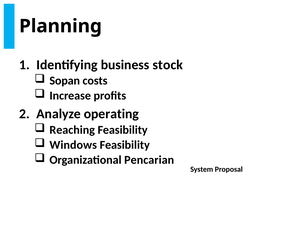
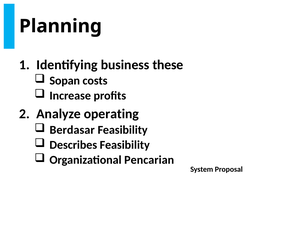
stock: stock -> these (168, 65)
Reaching: Reaching -> Berdasar (72, 130)
Windows: Windows -> Describes (73, 145)
